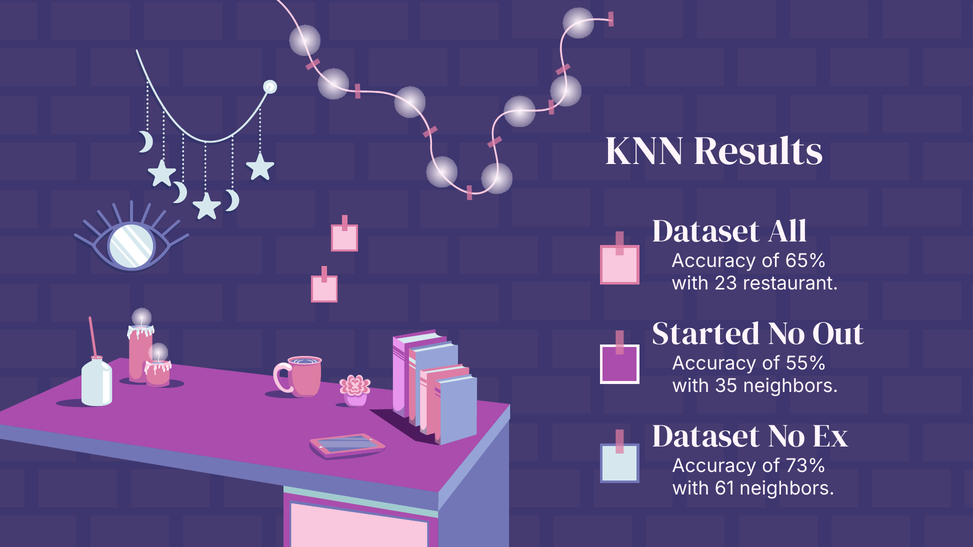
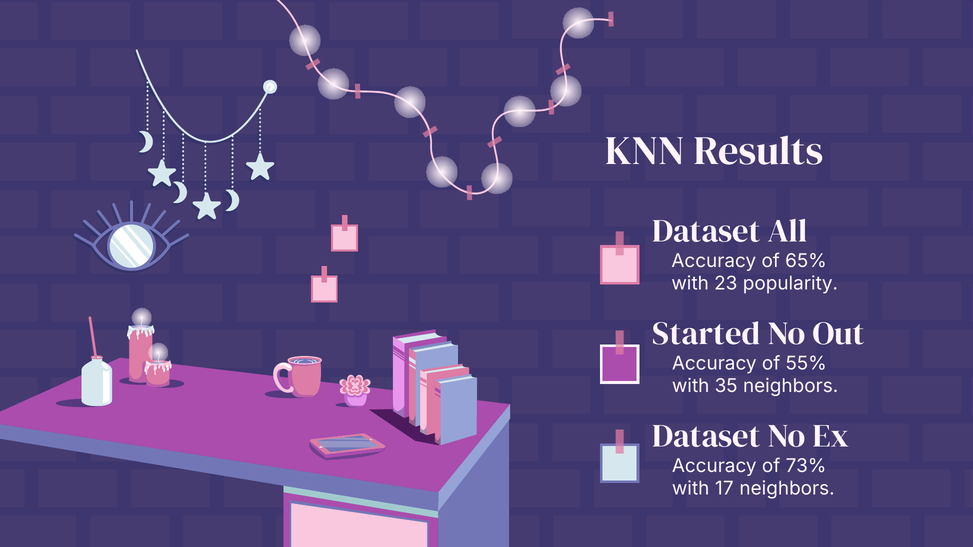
restaurant: restaurant -> popularity (790, 284)
61: 61 -> 17 (724, 489)
